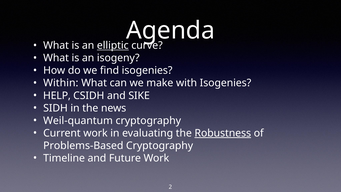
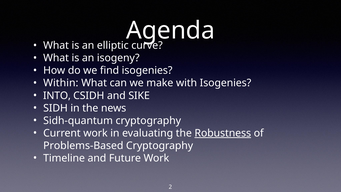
elliptic underline: present -> none (113, 45)
HELP: HELP -> INTO (57, 95)
Weil-quantum: Weil-quantum -> Sidh-quantum (78, 120)
